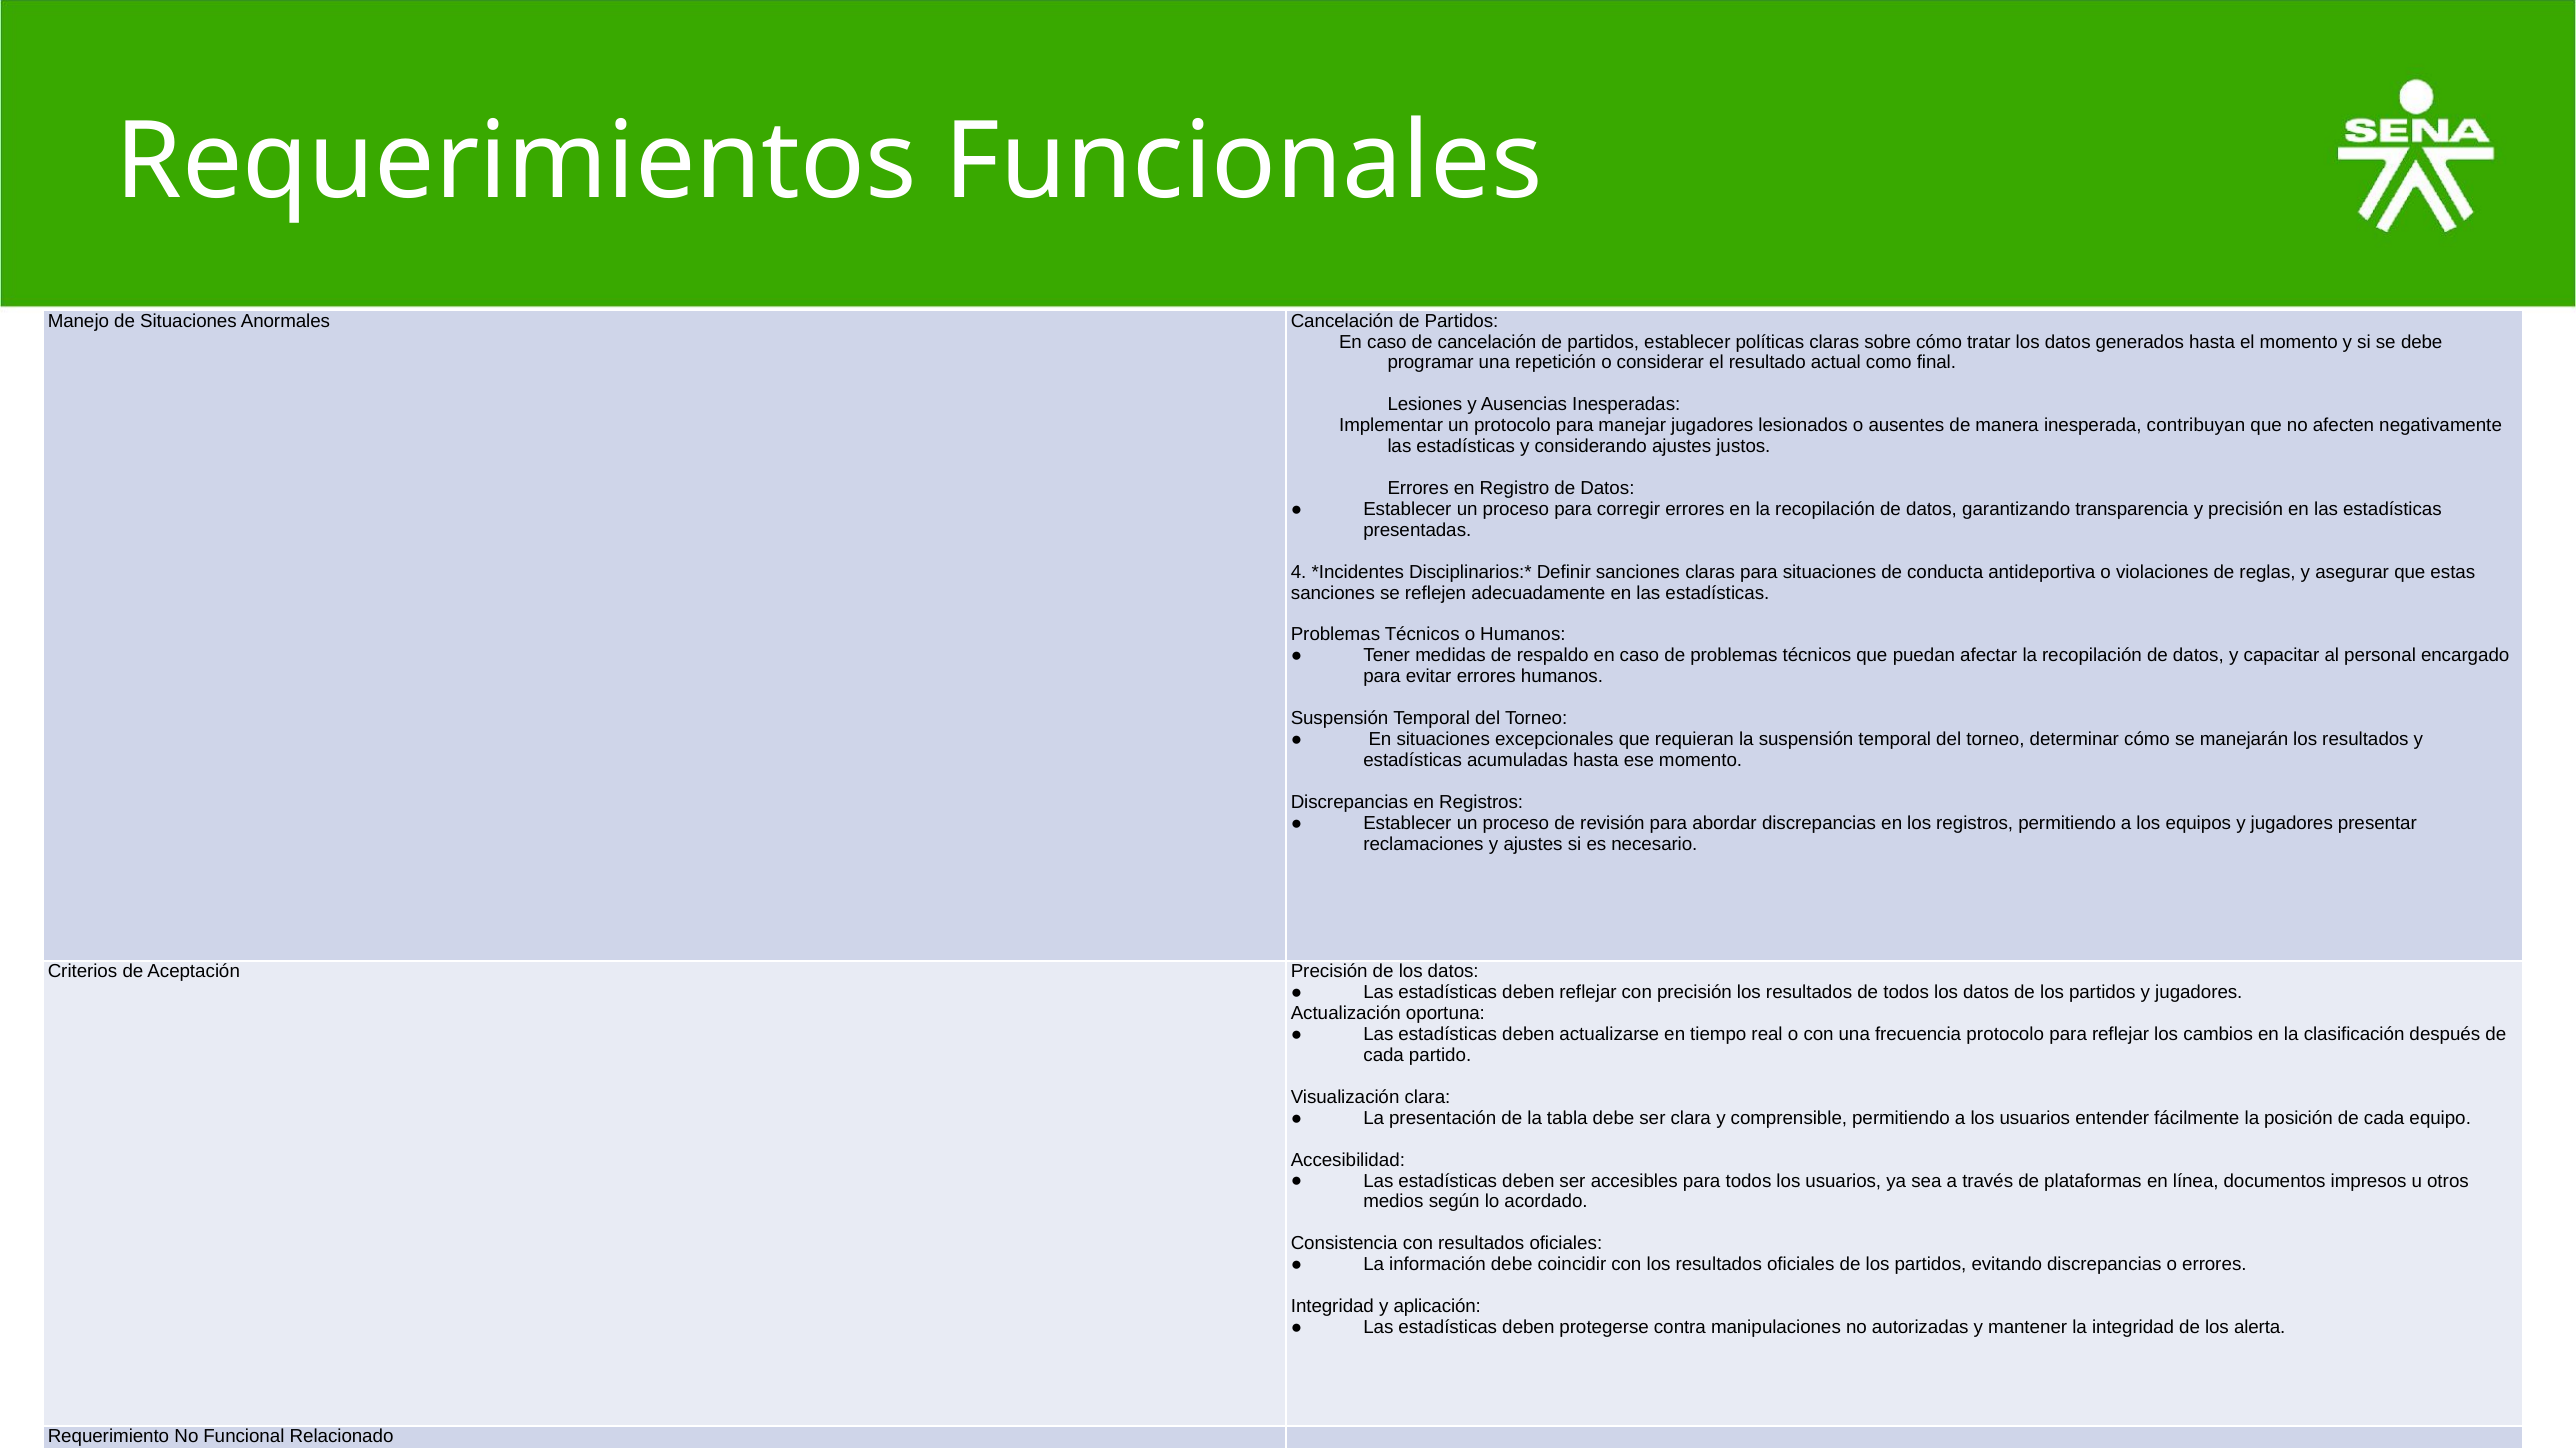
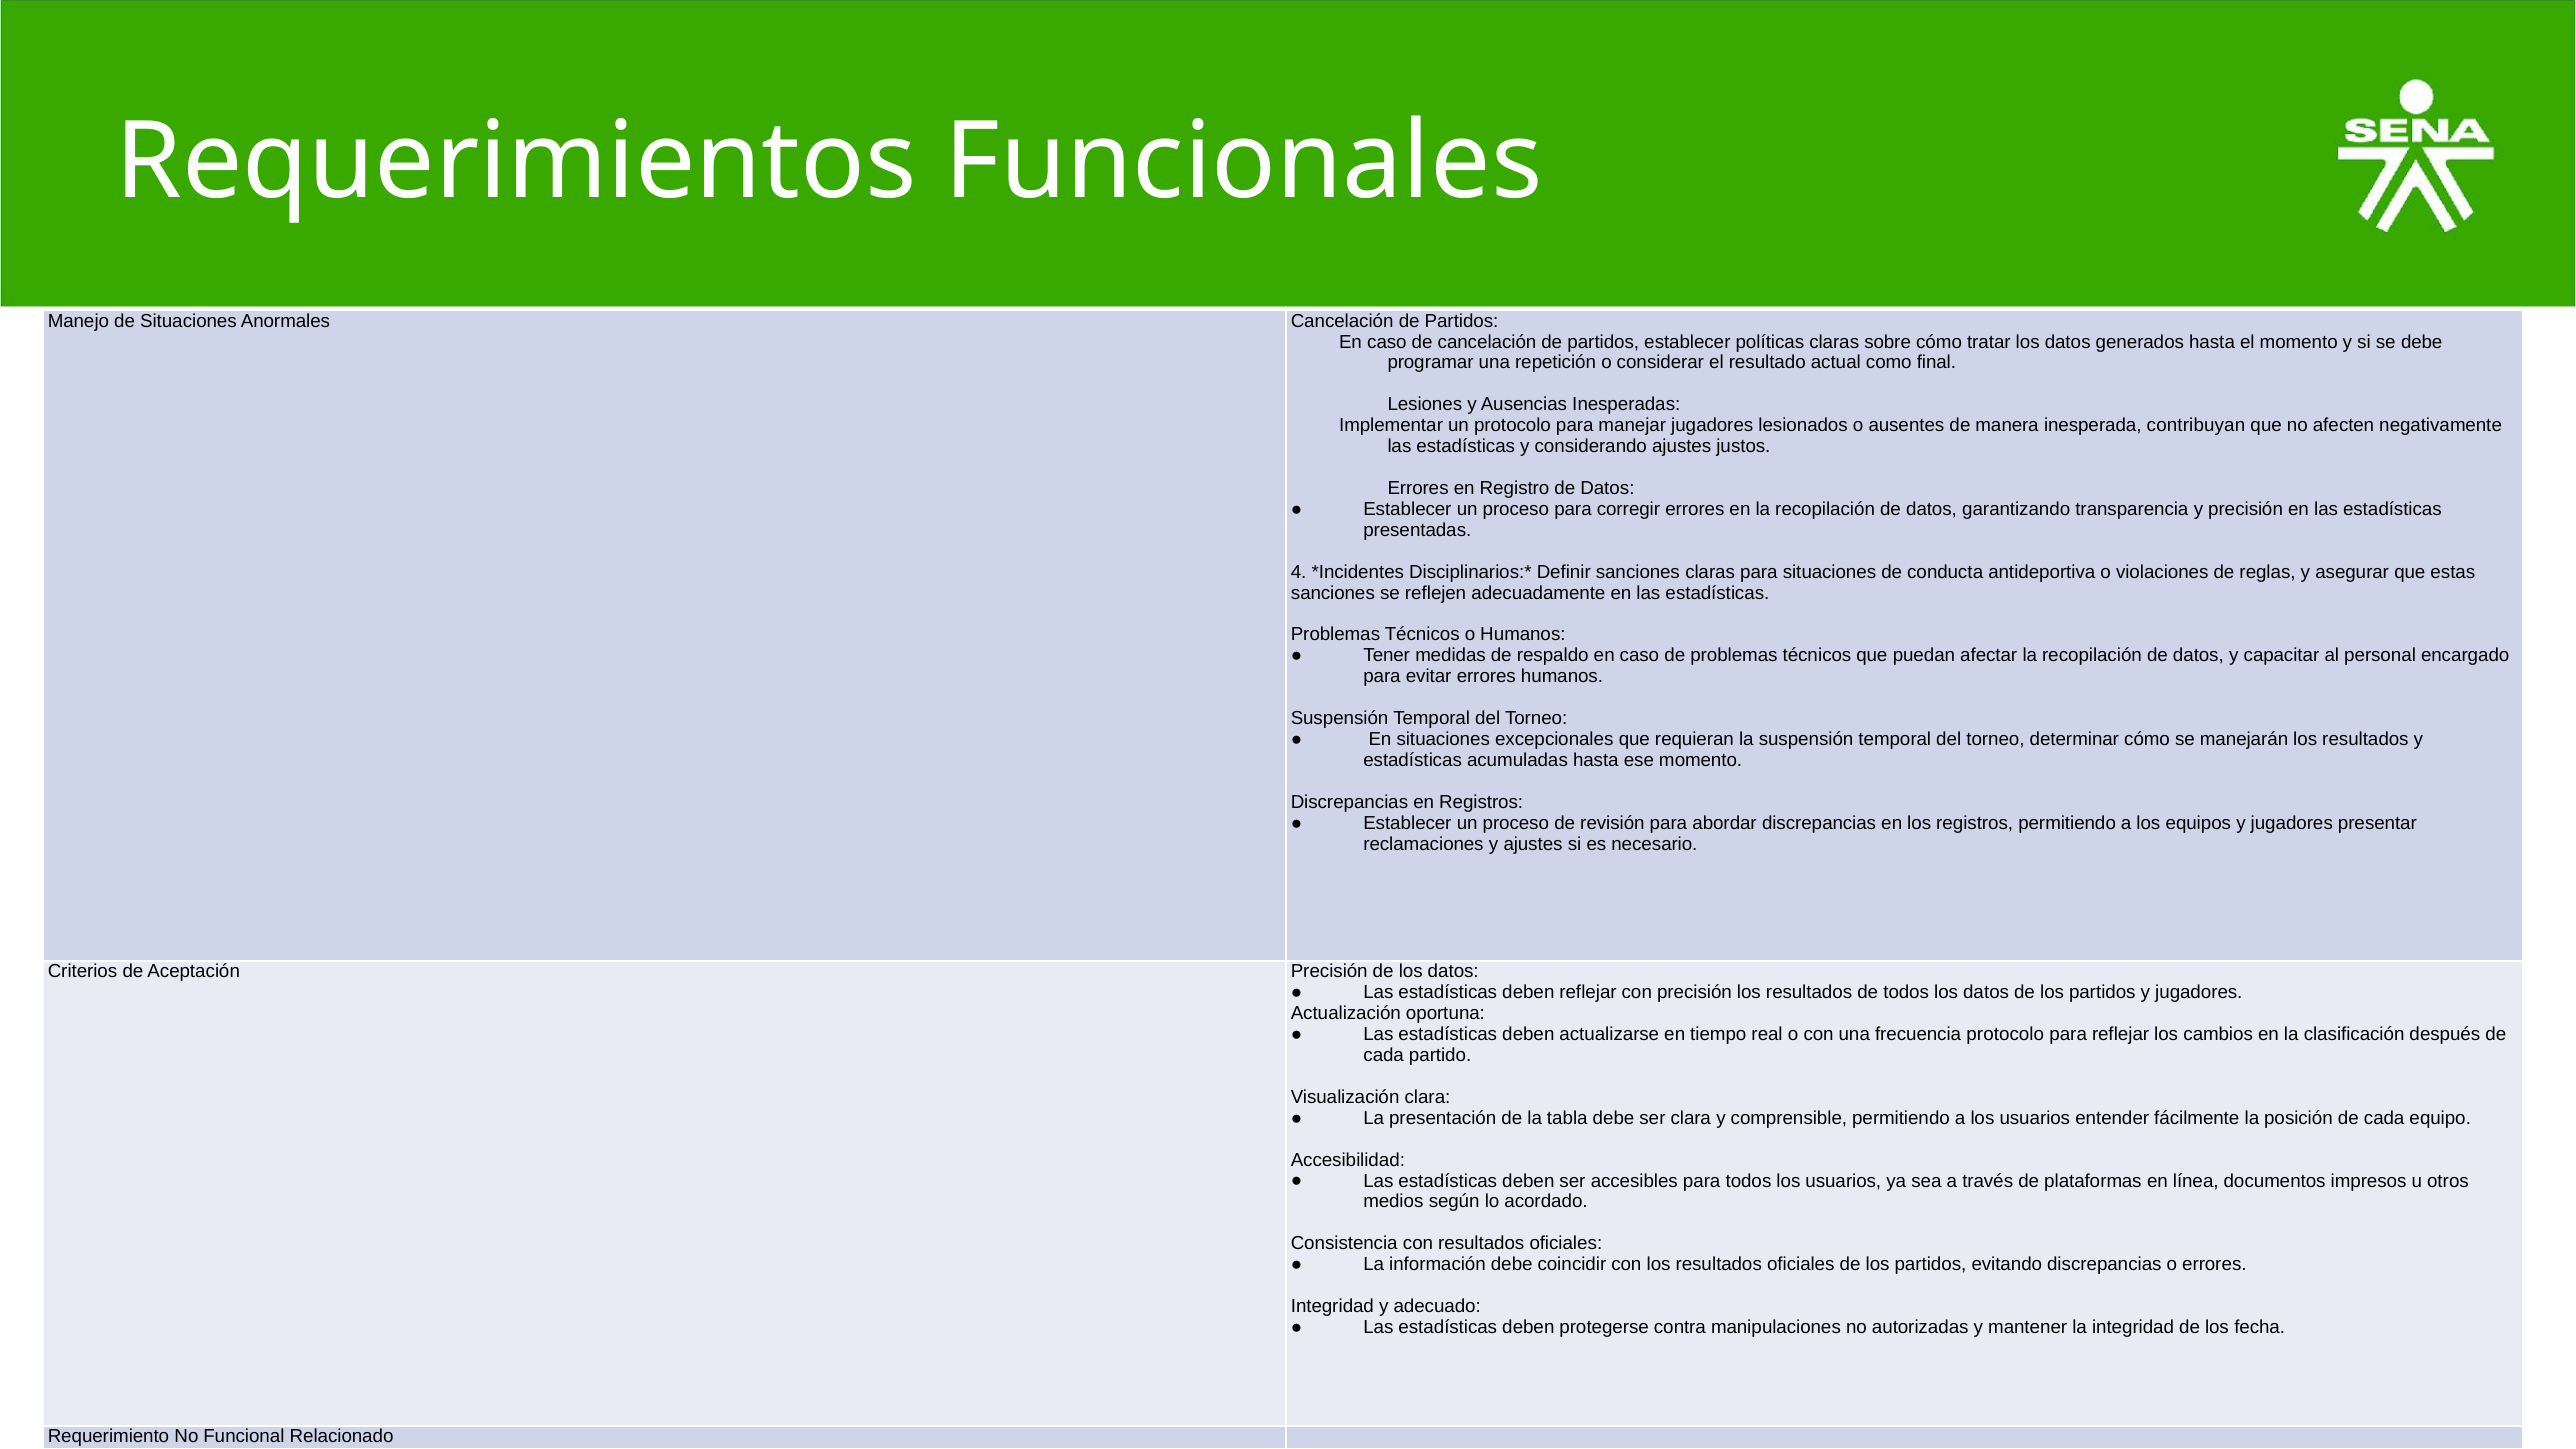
aplicación: aplicación -> adecuado (1437, 1306)
alerta: alerta -> fecha (2260, 1327)
